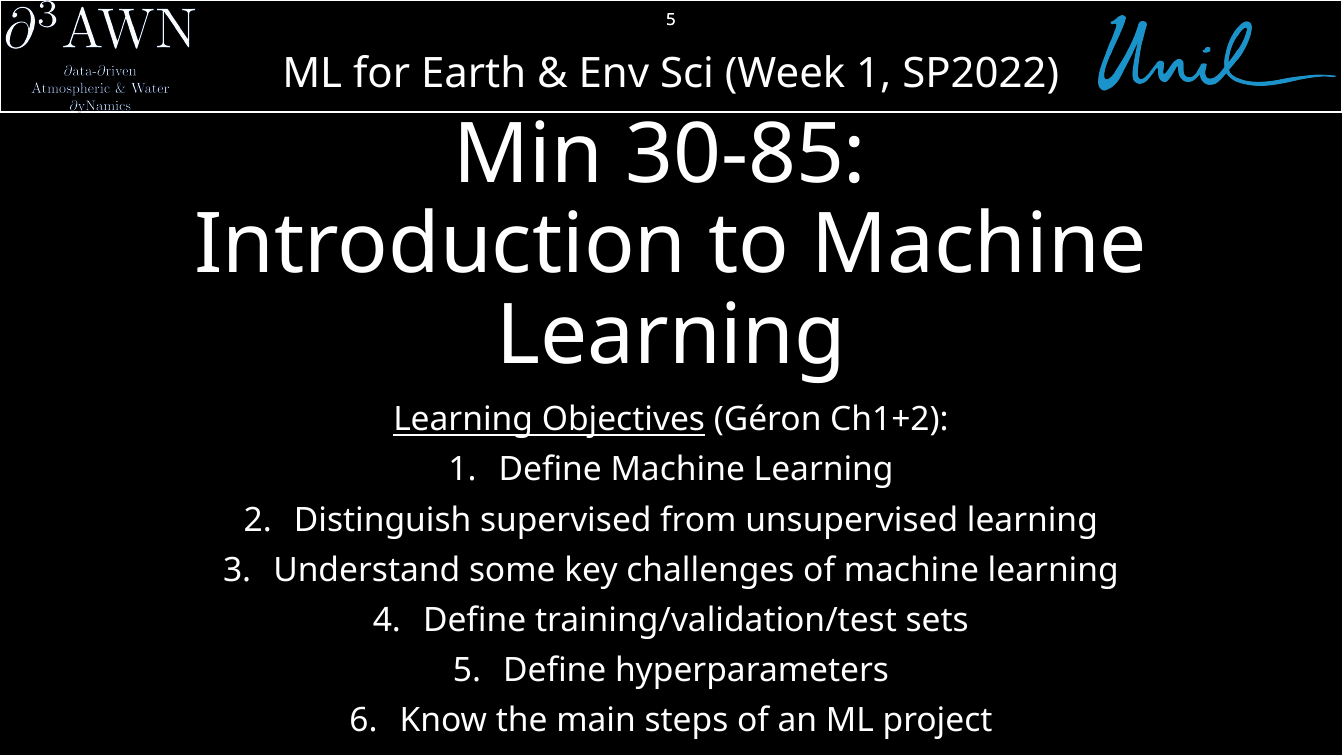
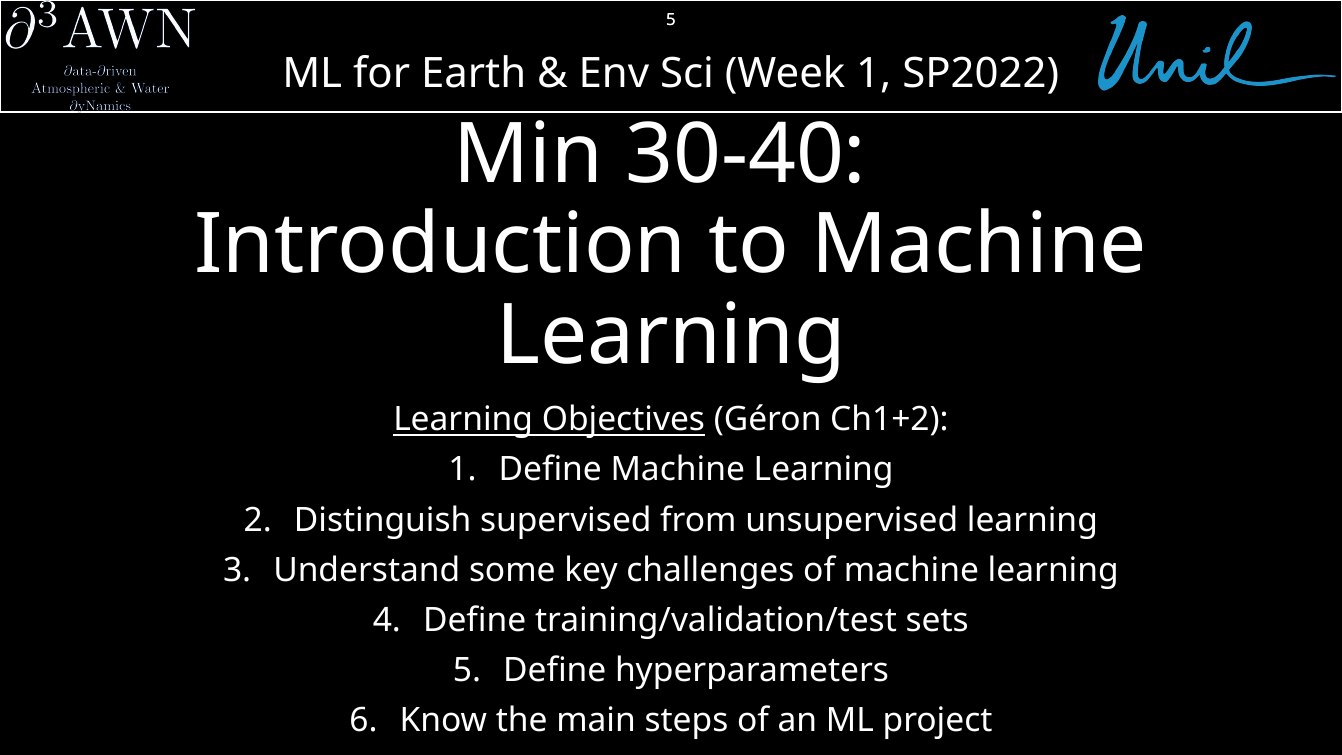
30-85: 30-85 -> 30-40 (746, 154)
